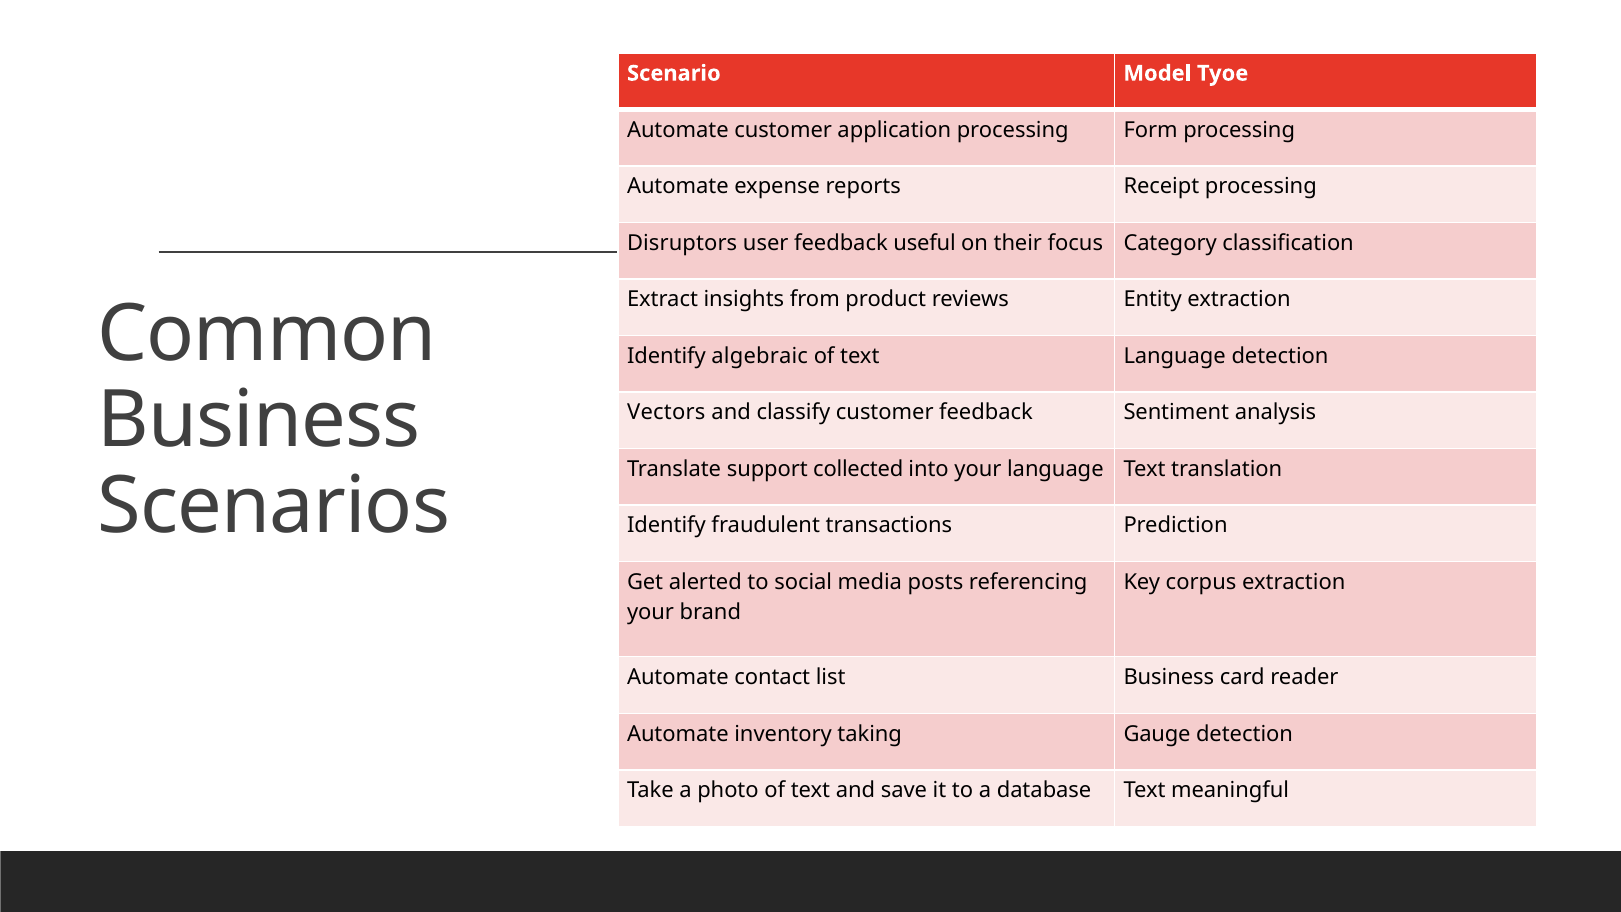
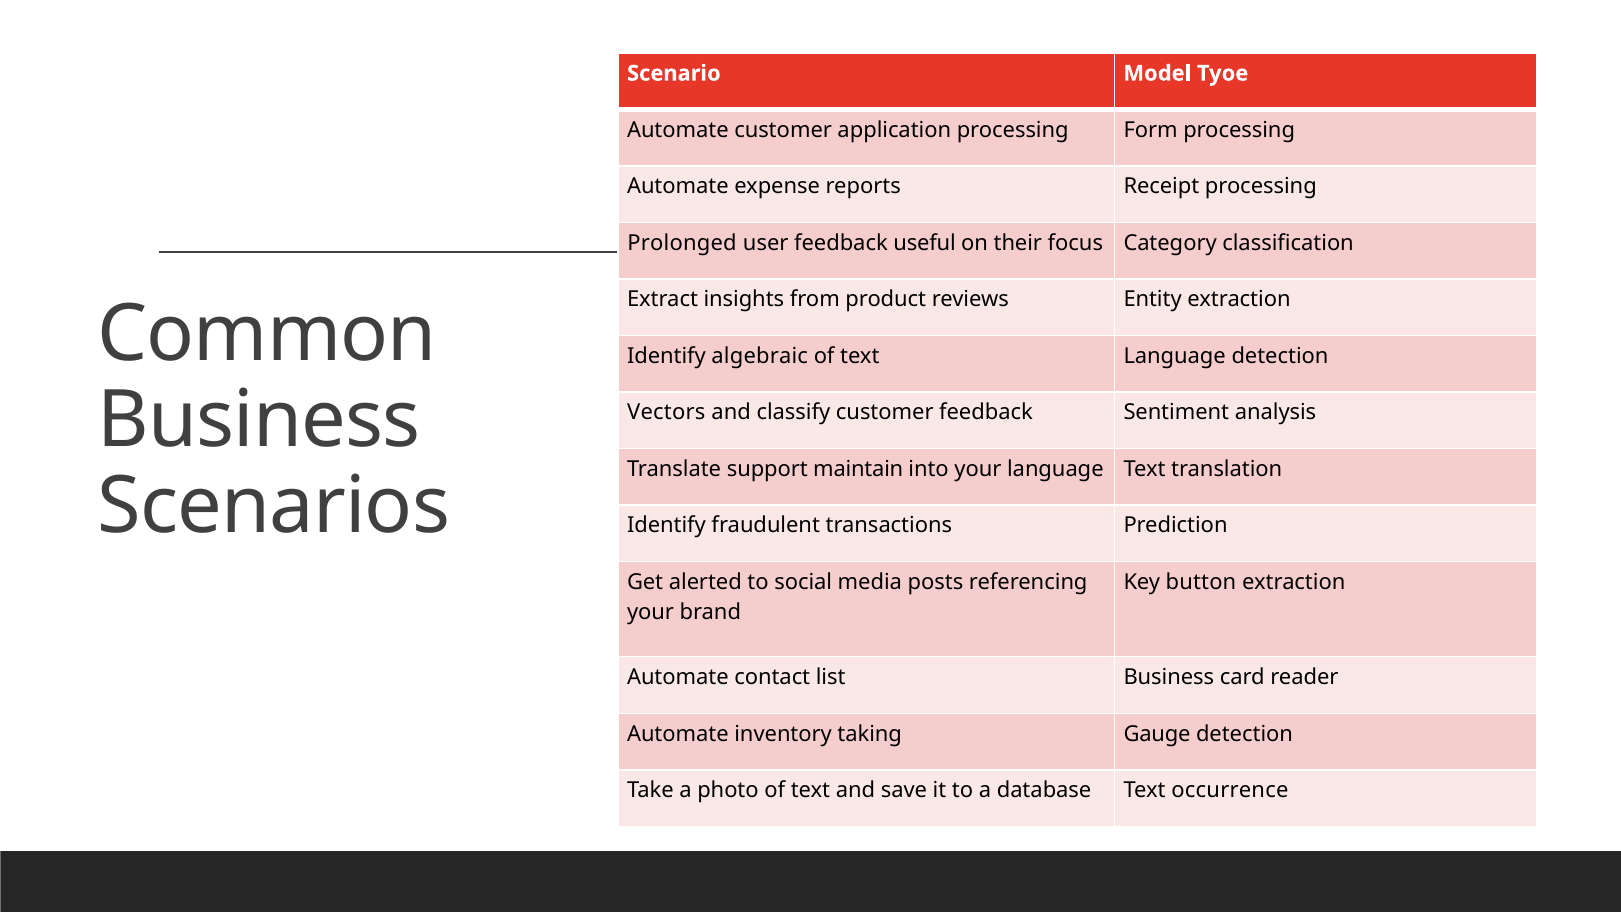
Disruptors: Disruptors -> Prolonged (682, 243)
collected: collected -> maintain (858, 469)
corpus: corpus -> button (1201, 582)
meaningful: meaningful -> occurrence (1230, 790)
